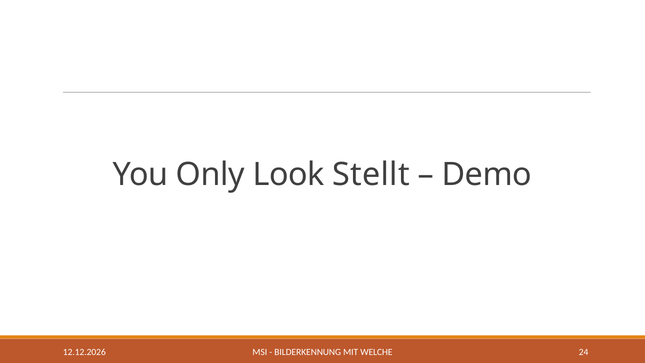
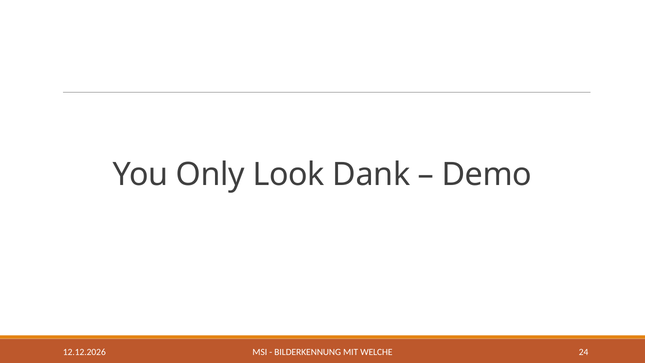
Stellt: Stellt -> Dank (371, 174)
